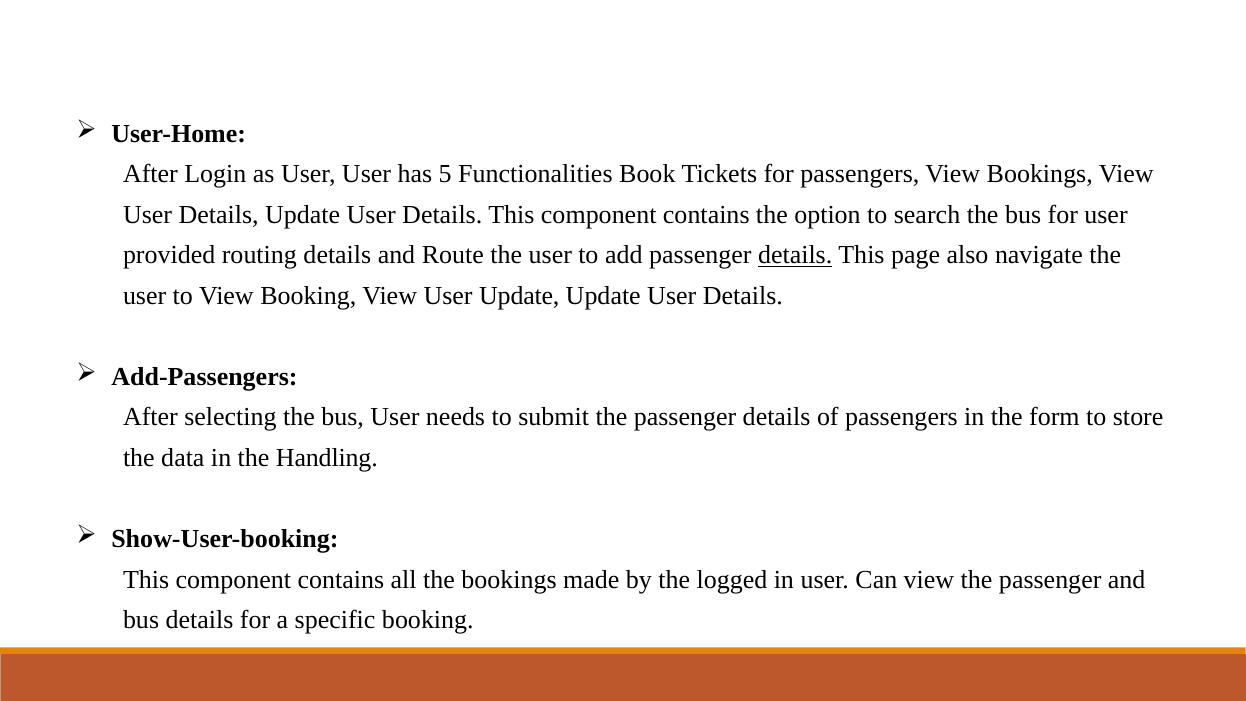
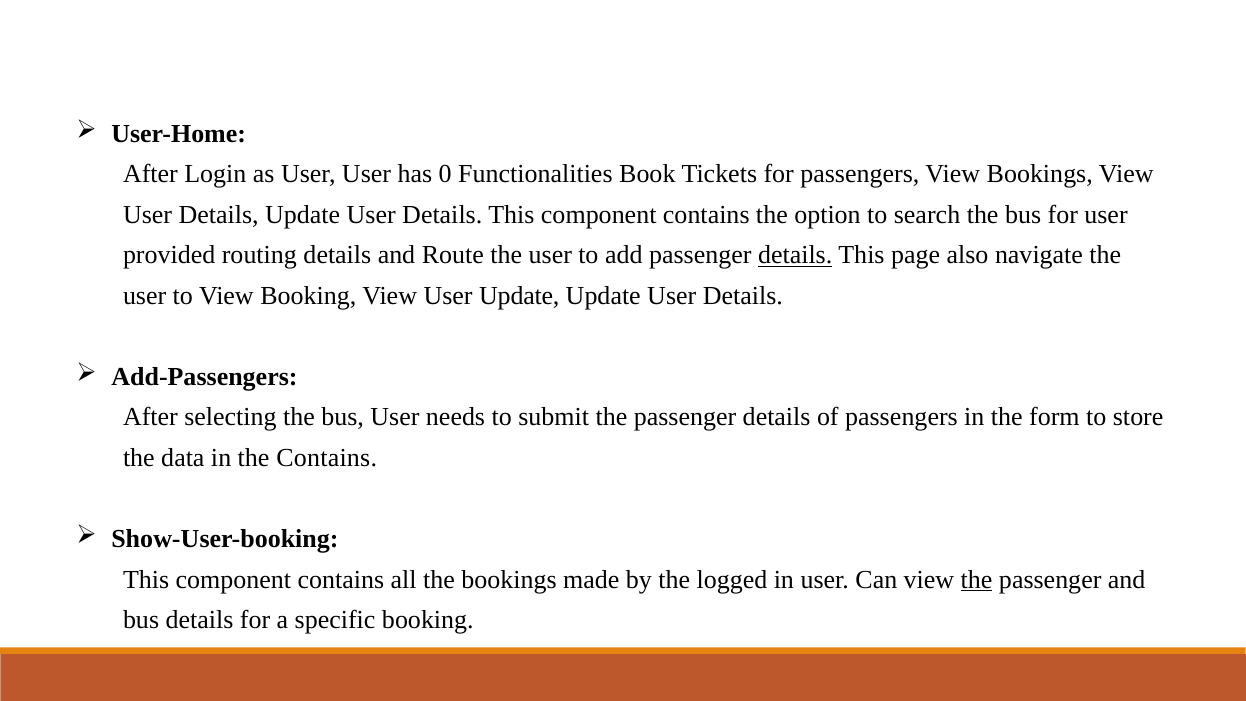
5: 5 -> 0 (445, 174)
the Handling: Handling -> Contains (327, 458)
the underline: none -> present (977, 579)
